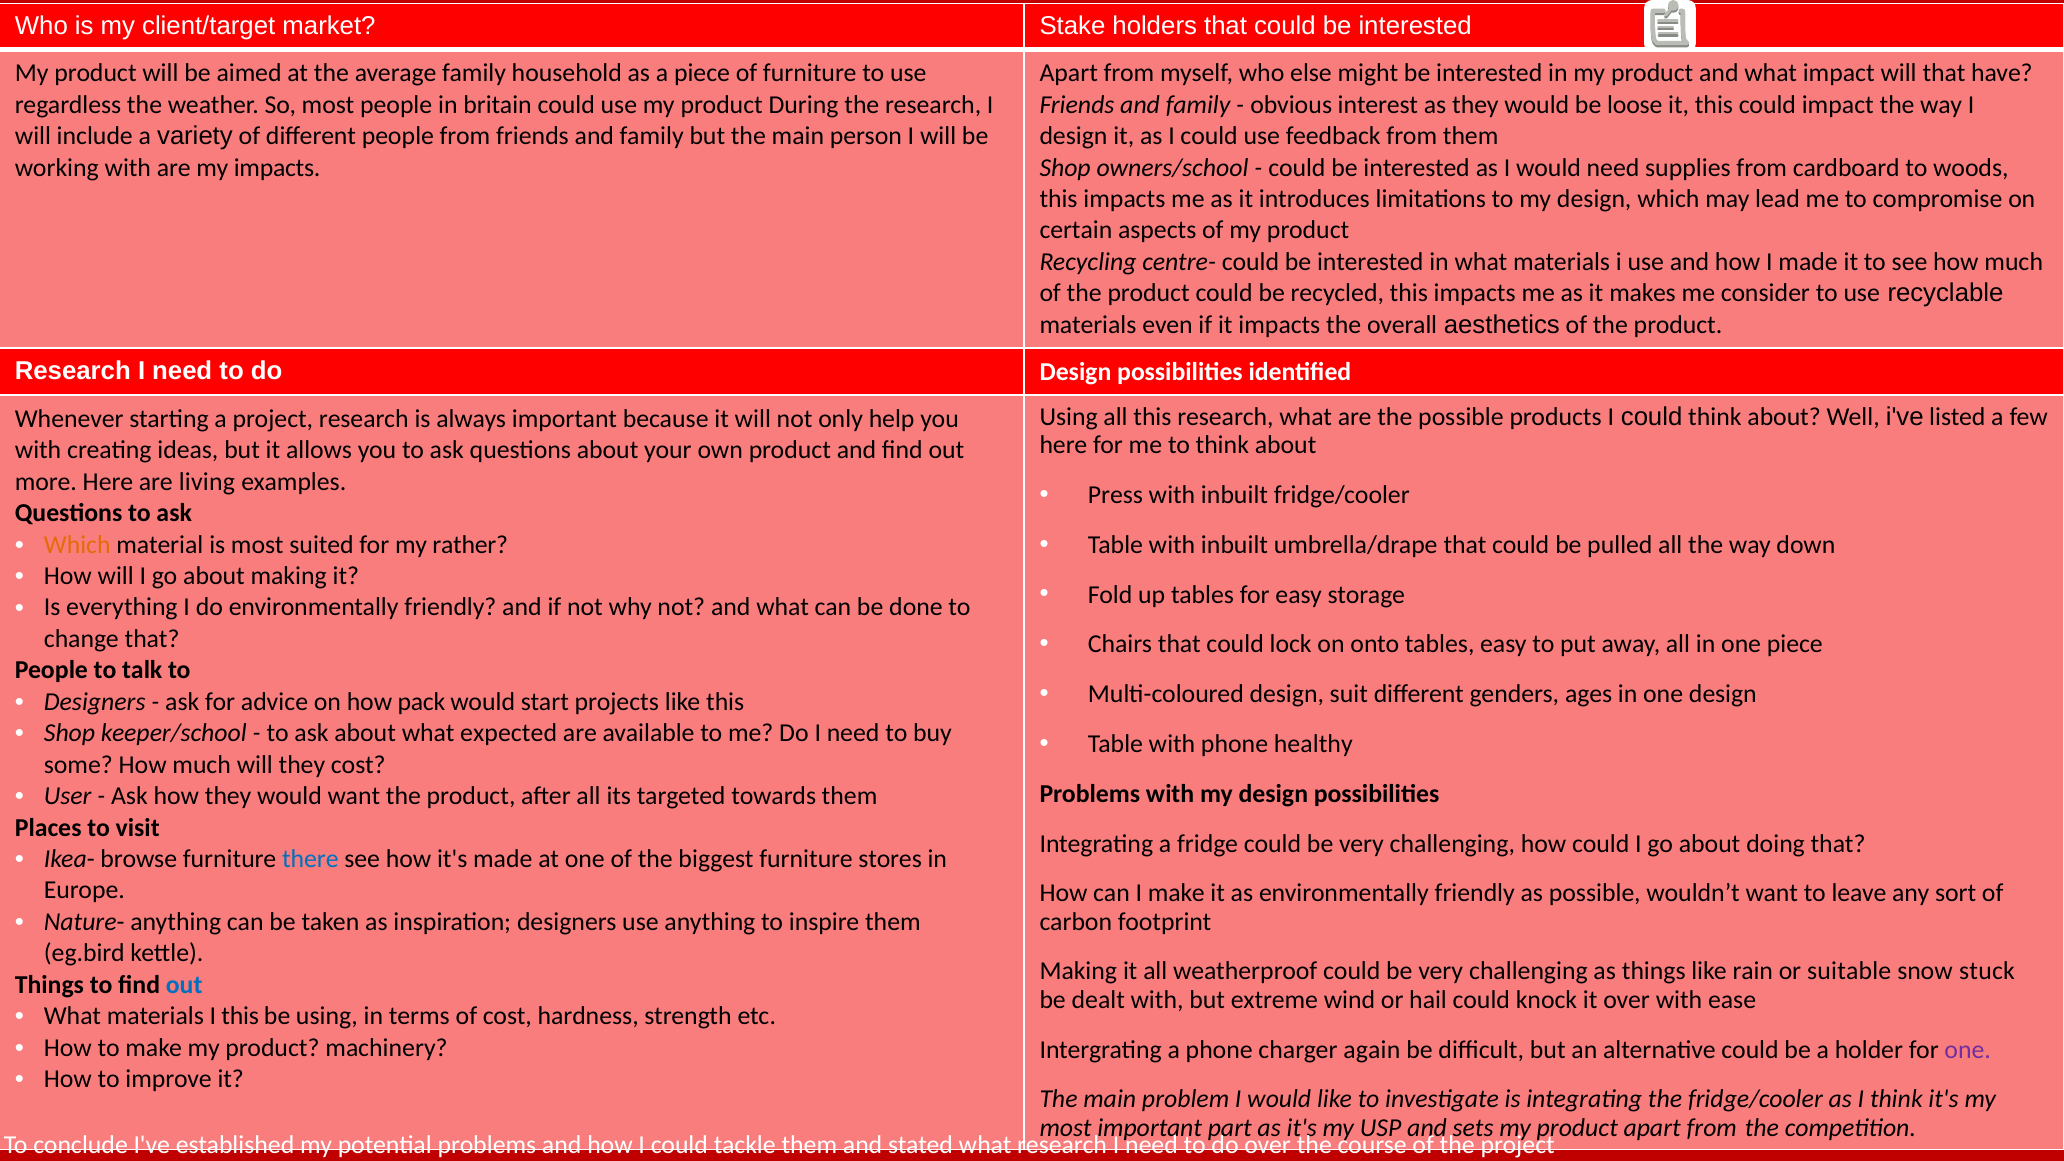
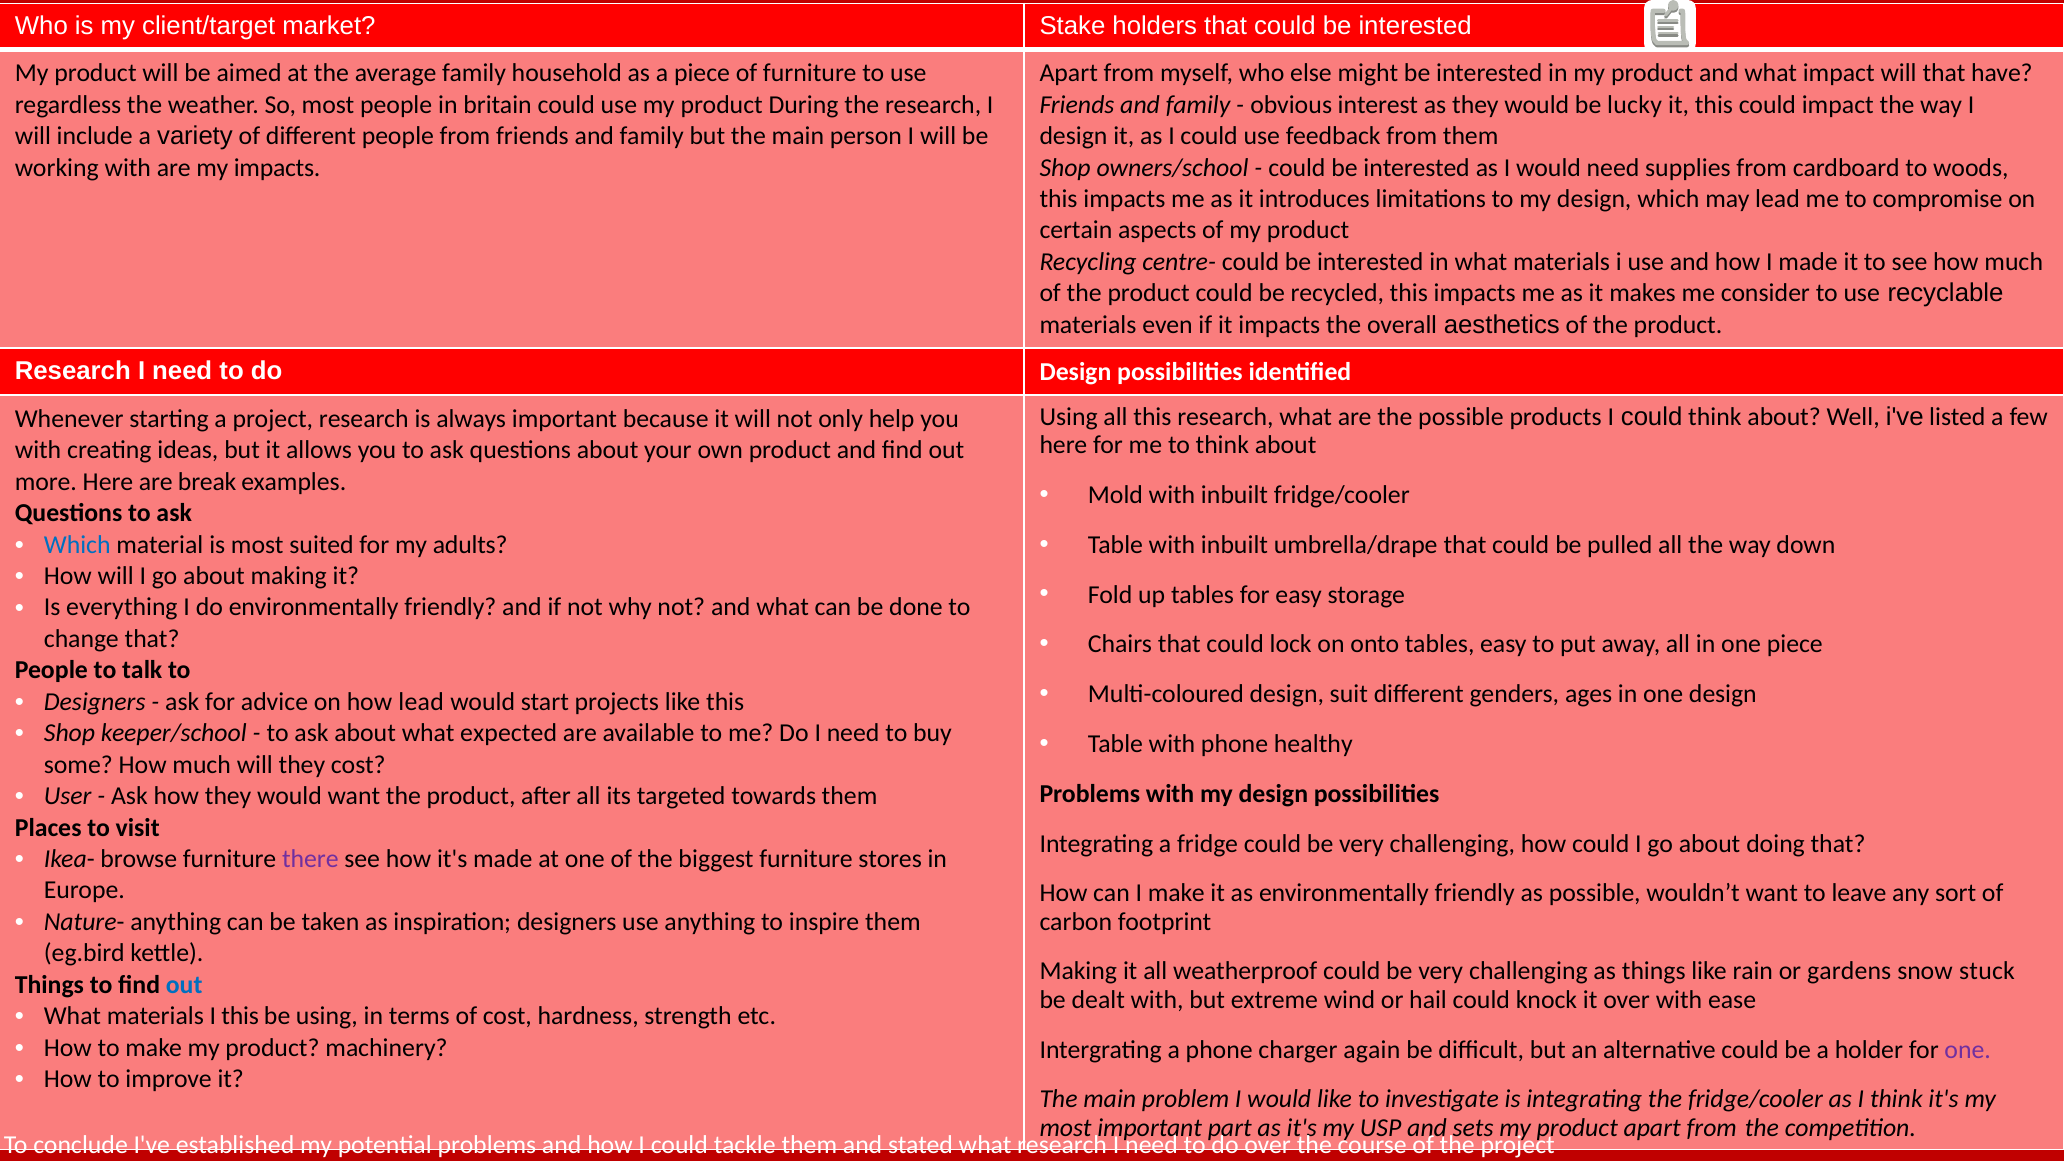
loose: loose -> lucky (1635, 105)
living: living -> break (207, 482)
Press: Press -> Mold (1115, 495)
Which colour: orange -> blue (77, 545)
rather: rather -> adults (470, 545)
how pack: pack -> lead (421, 702)
there colour: blue -> purple (310, 859)
suitable: suitable -> gardens (1849, 971)
